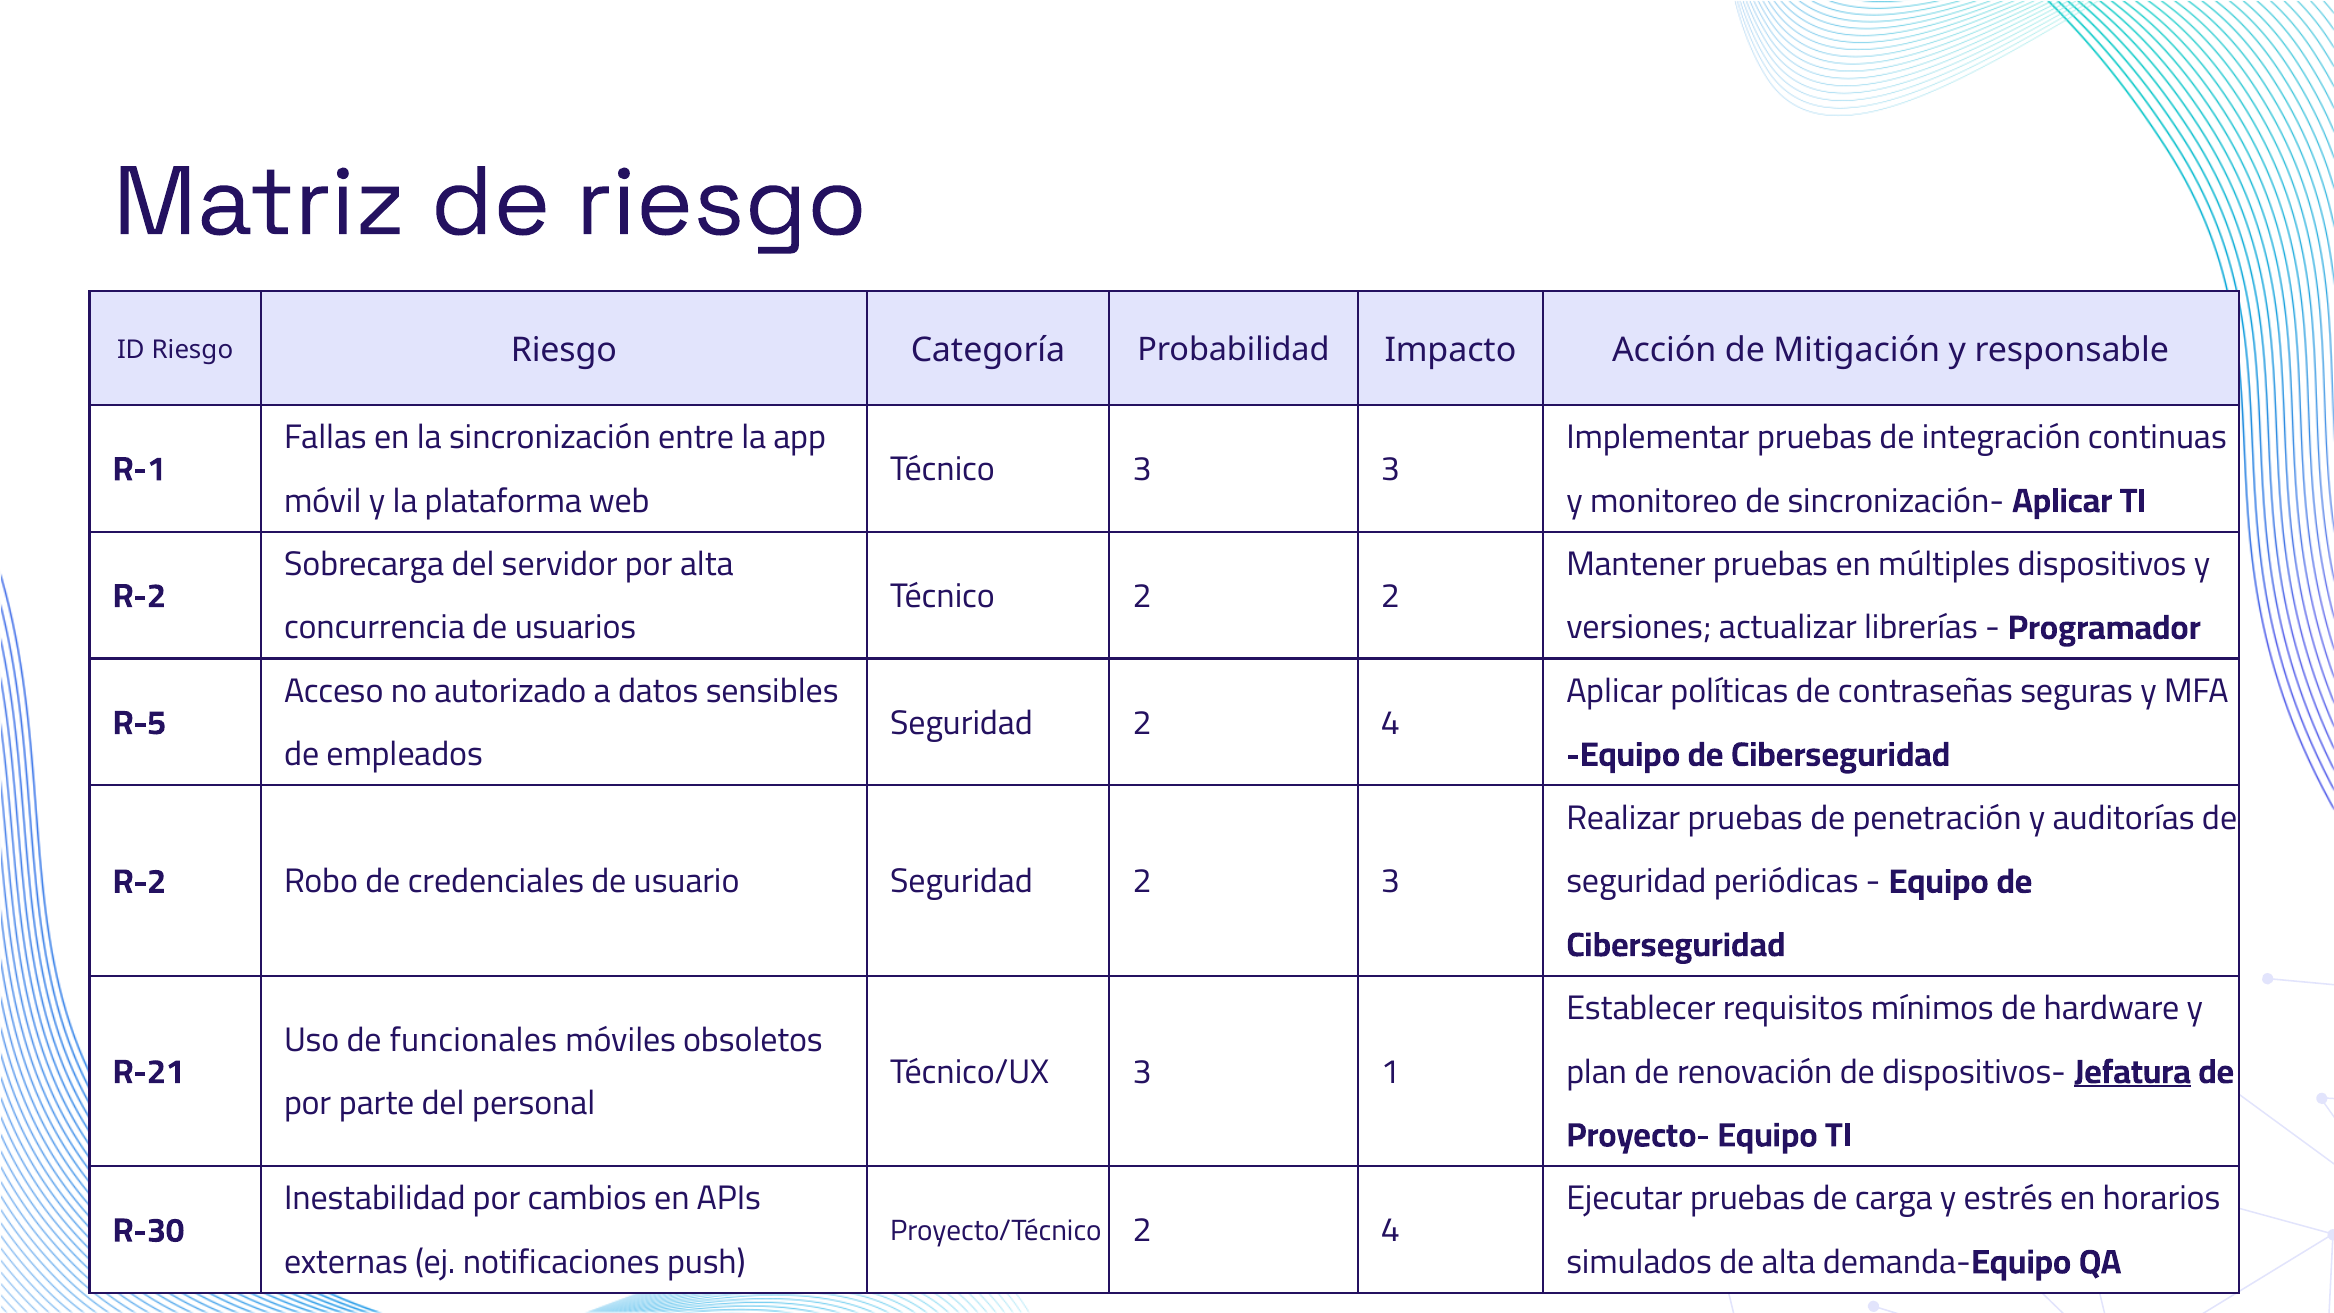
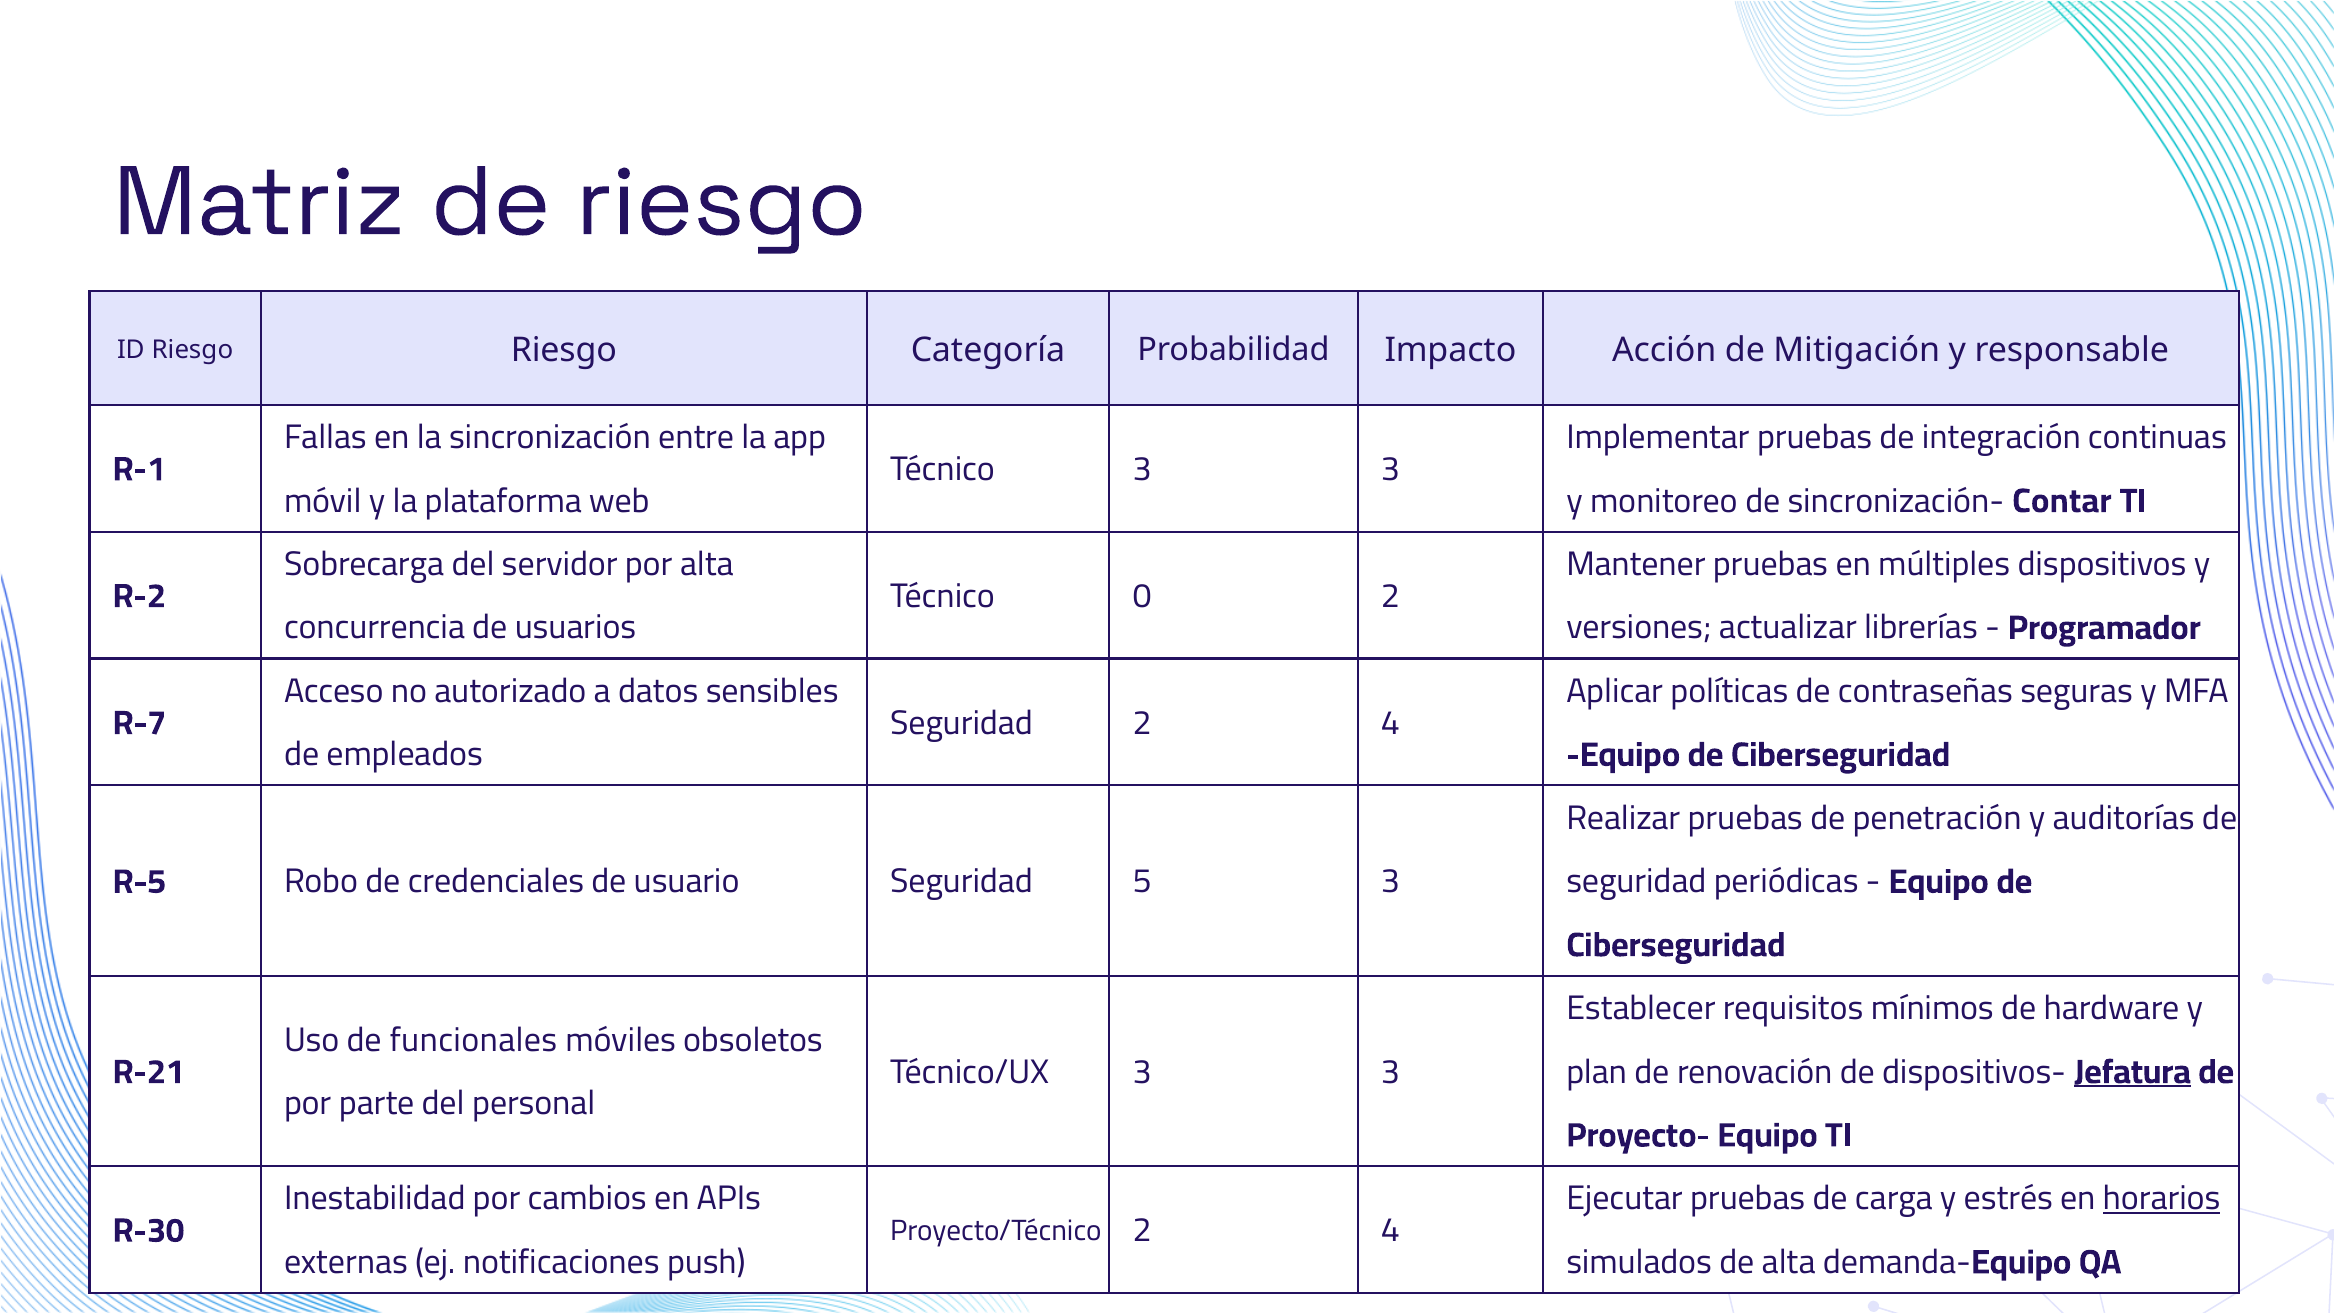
sincronización- Aplicar: Aplicar -> Contar (2062, 501)
Técnico 2: 2 -> 0 (1142, 596)
R-5: R-5 -> R-7 (139, 723)
R-2: R-2 -> R-5 (139, 881)
usuario Seguridad 2: 2 -> 5 (1142, 881)
Técnico/UX 3 1: 1 -> 3 (1390, 1072)
horarios underline: none -> present (2162, 1199)
